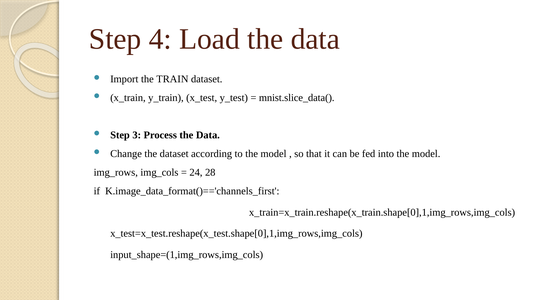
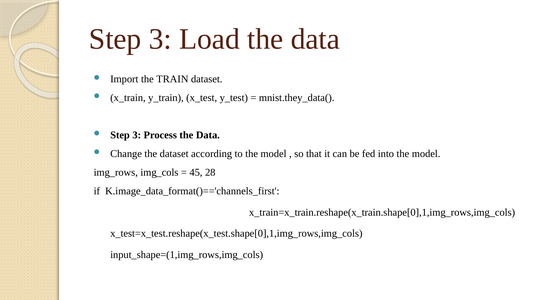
4: 4 -> 3 (160, 39)
mnist.slice_data(: mnist.slice_data( -> mnist.they_data( (297, 98)
24: 24 -> 45 (196, 172)
